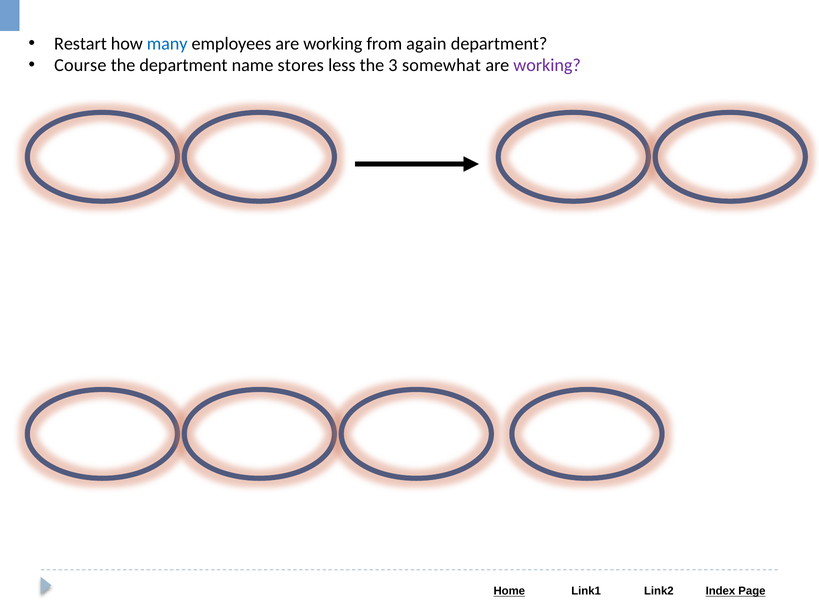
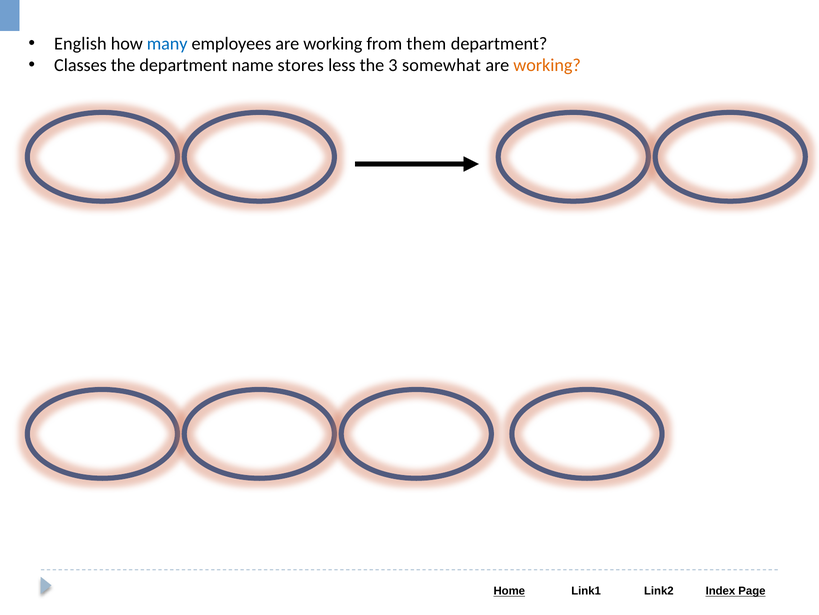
Restart: Restart -> English (80, 44)
again: again -> them (426, 44)
Course: Course -> Classes (80, 65)
working colour: purple -> orange (547, 65)
